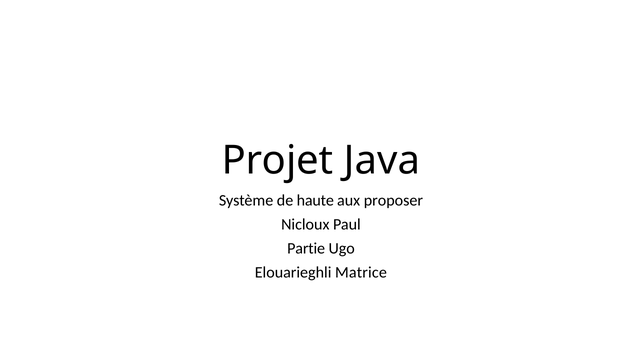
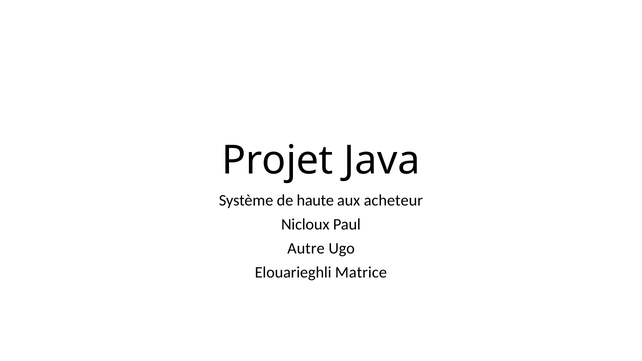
proposer: proposer -> acheteur (393, 201)
Partie: Partie -> Autre (306, 249)
